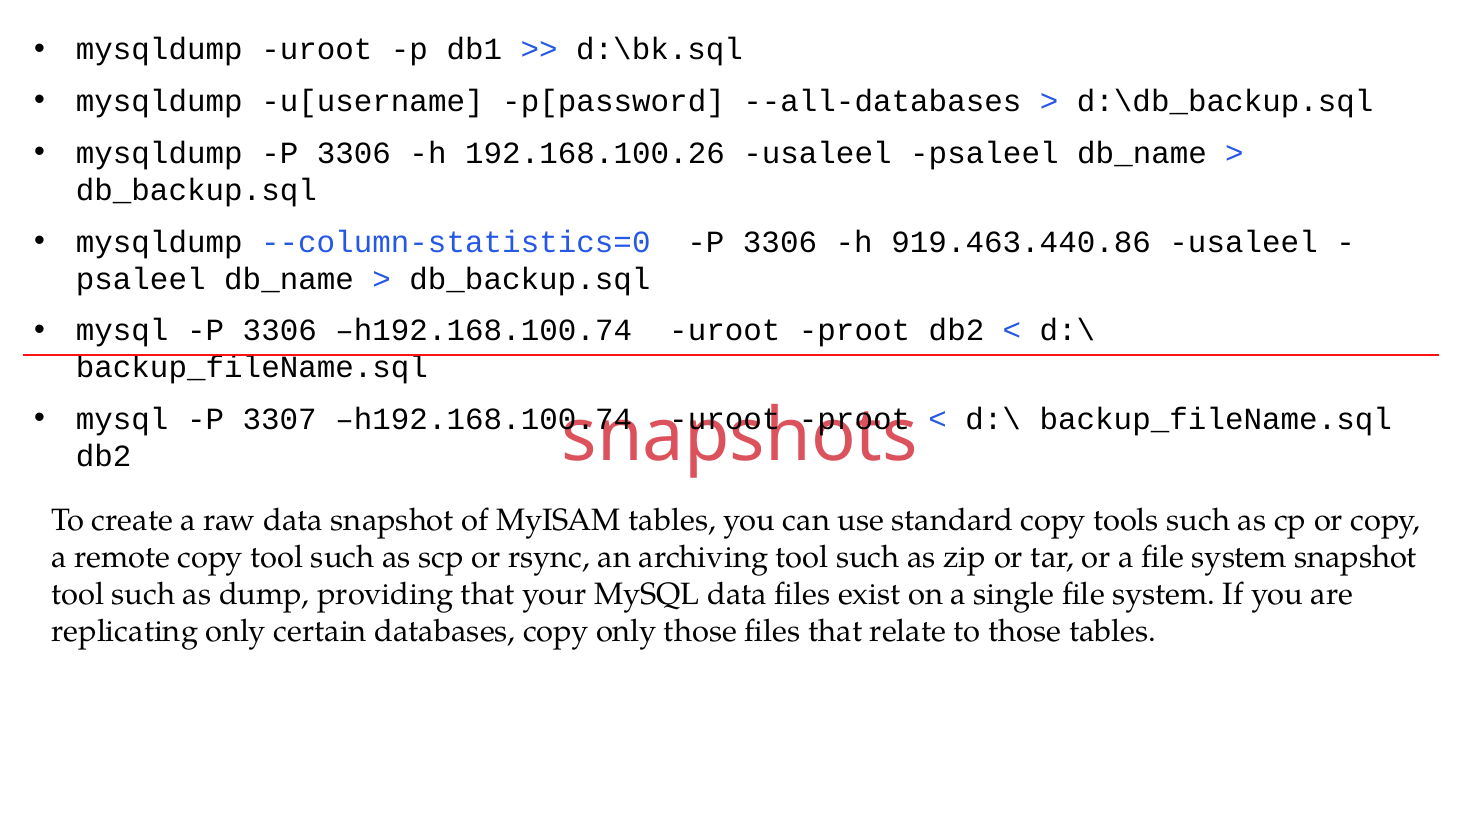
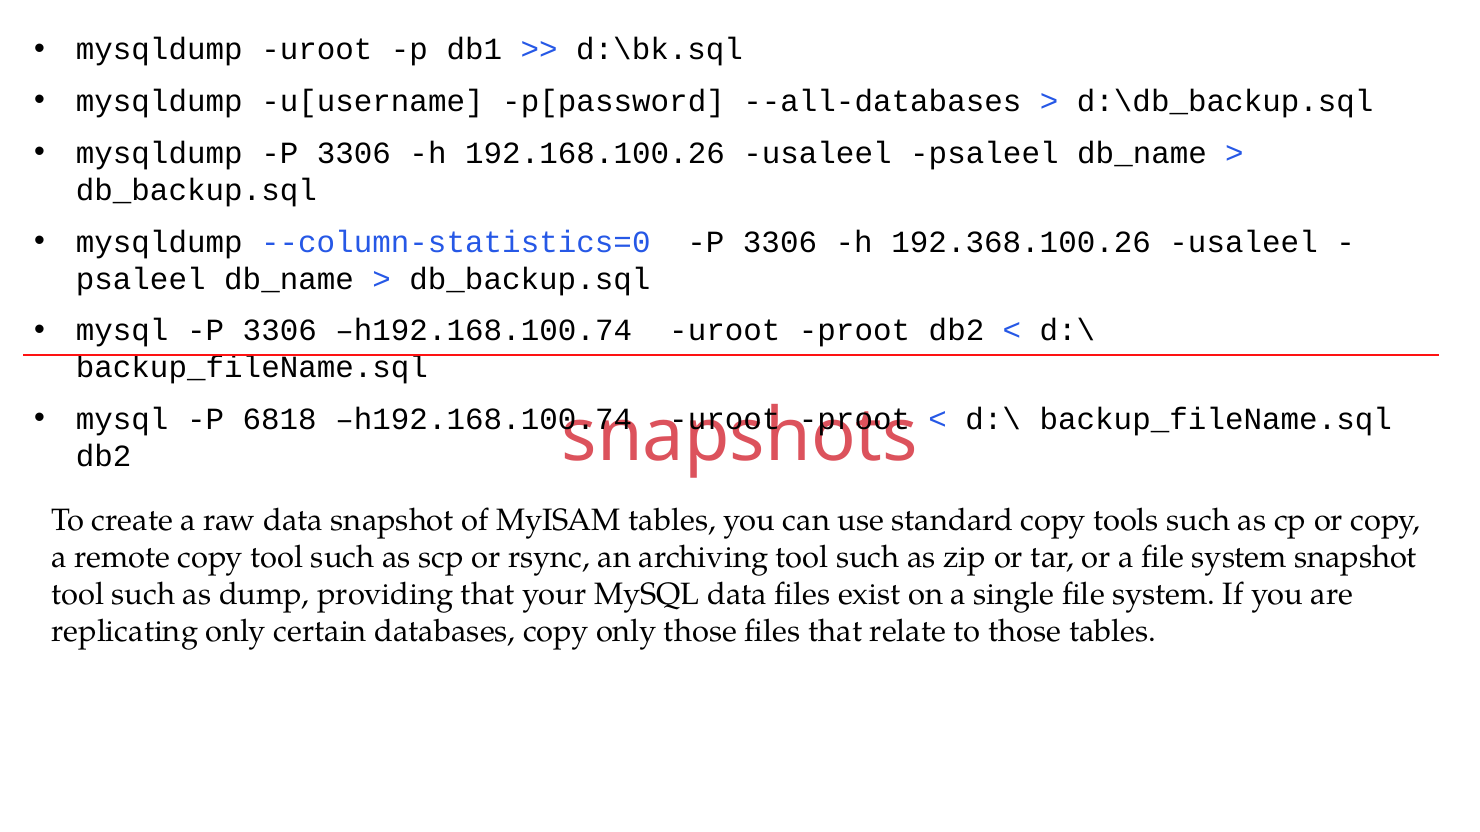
919.463.440.86: 919.463.440.86 -> 192.368.100.26 (1021, 242)
3307: 3307 -> 6818 (280, 420)
